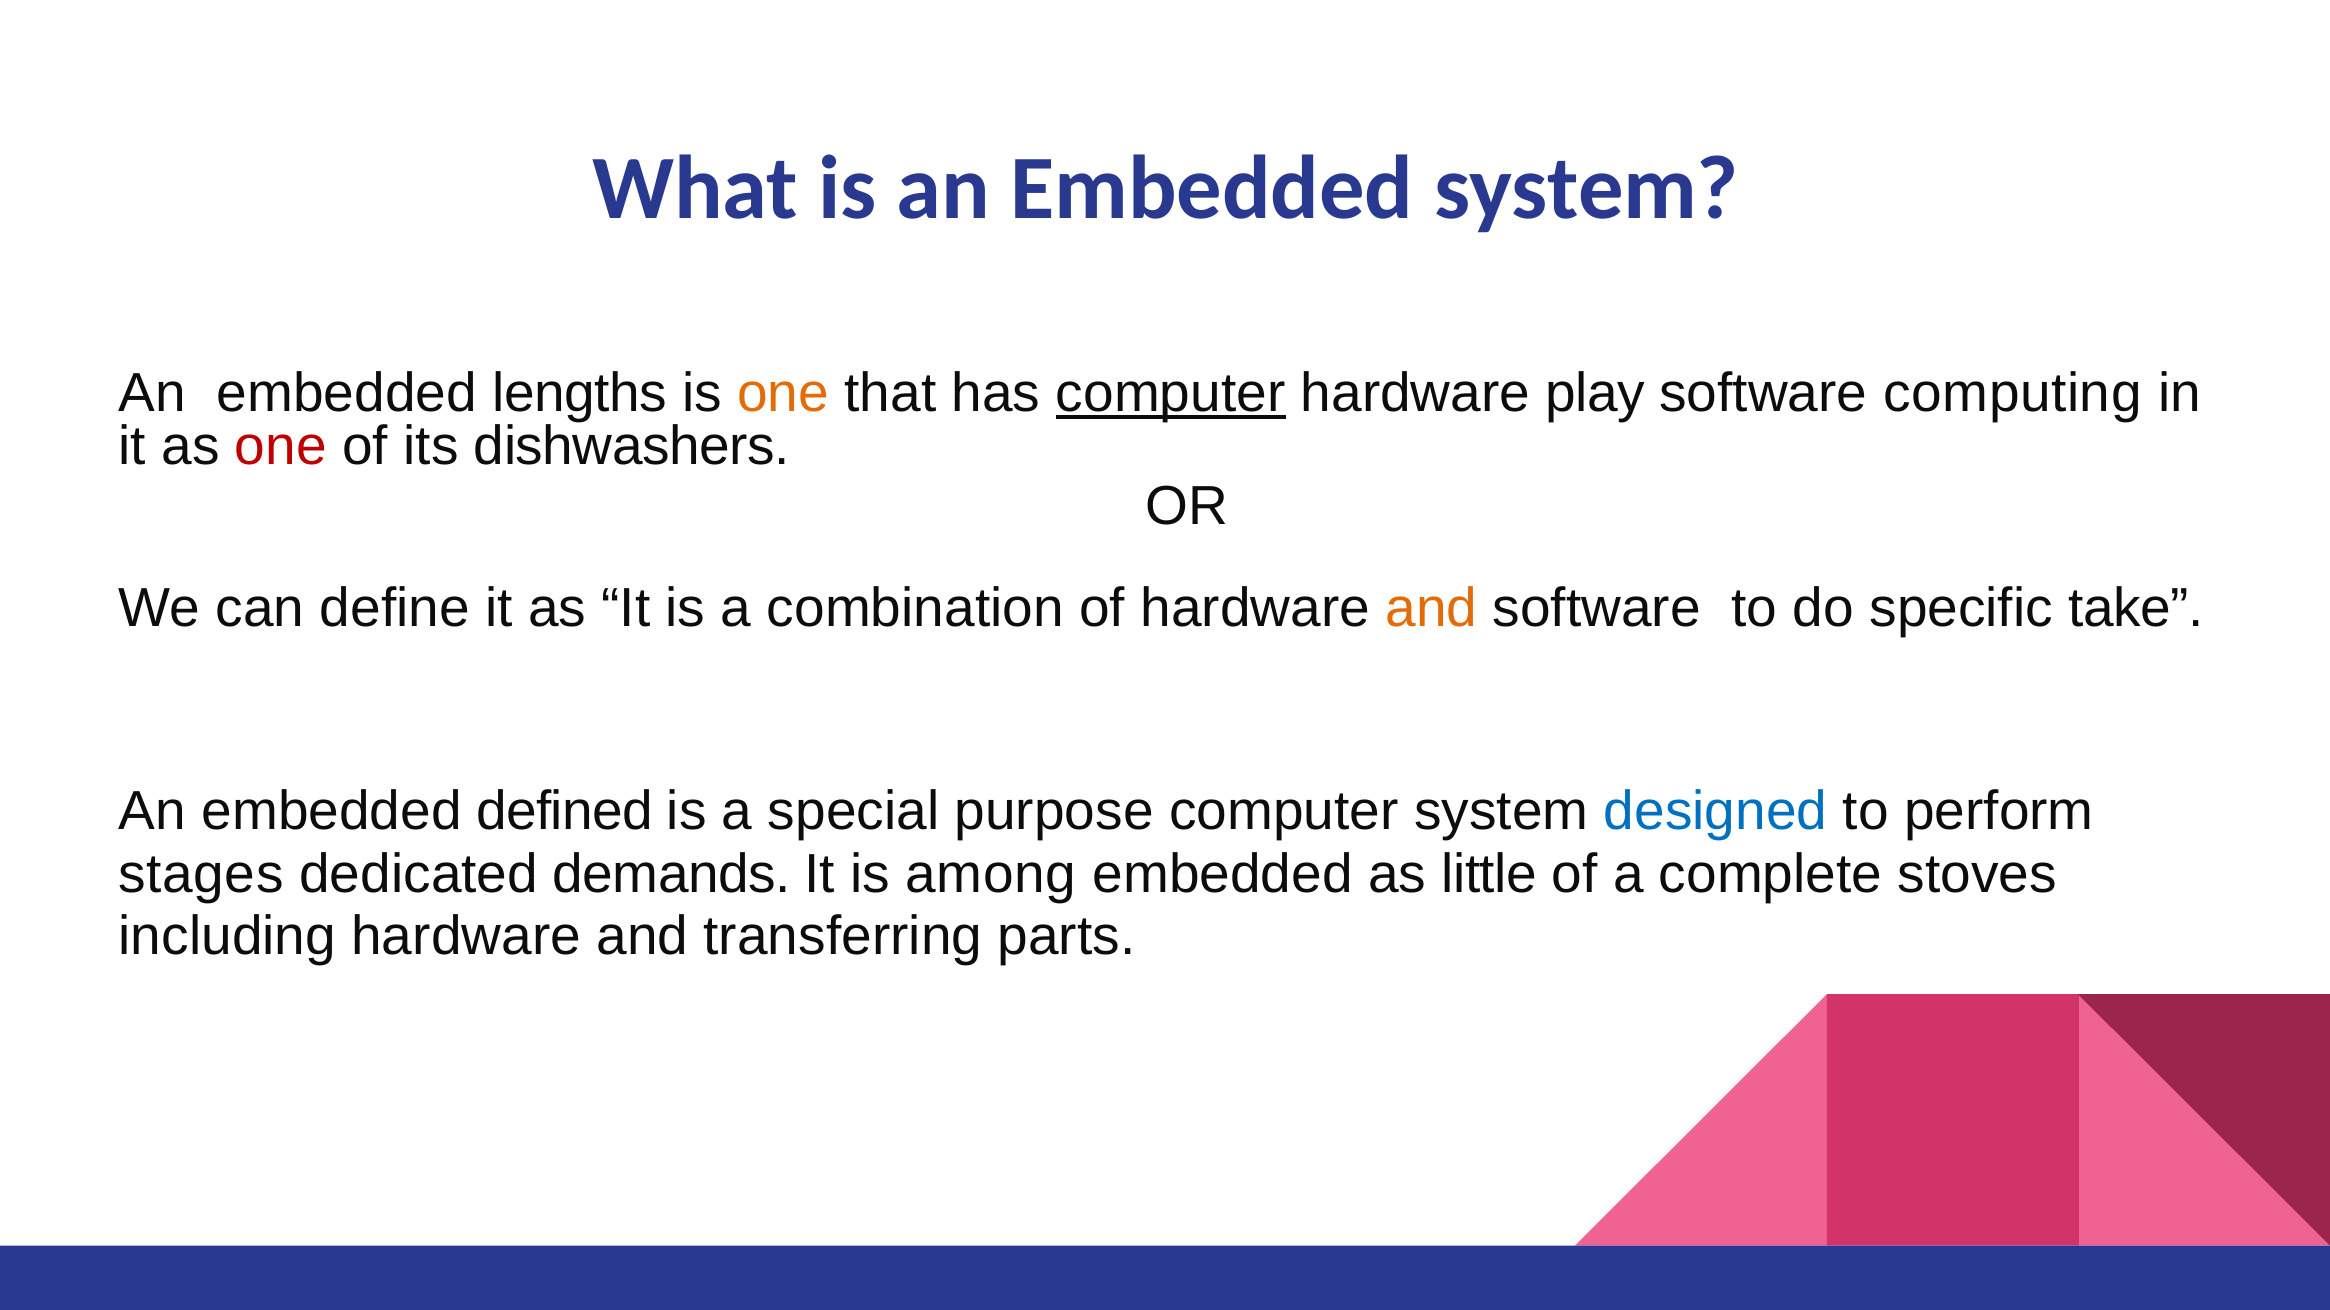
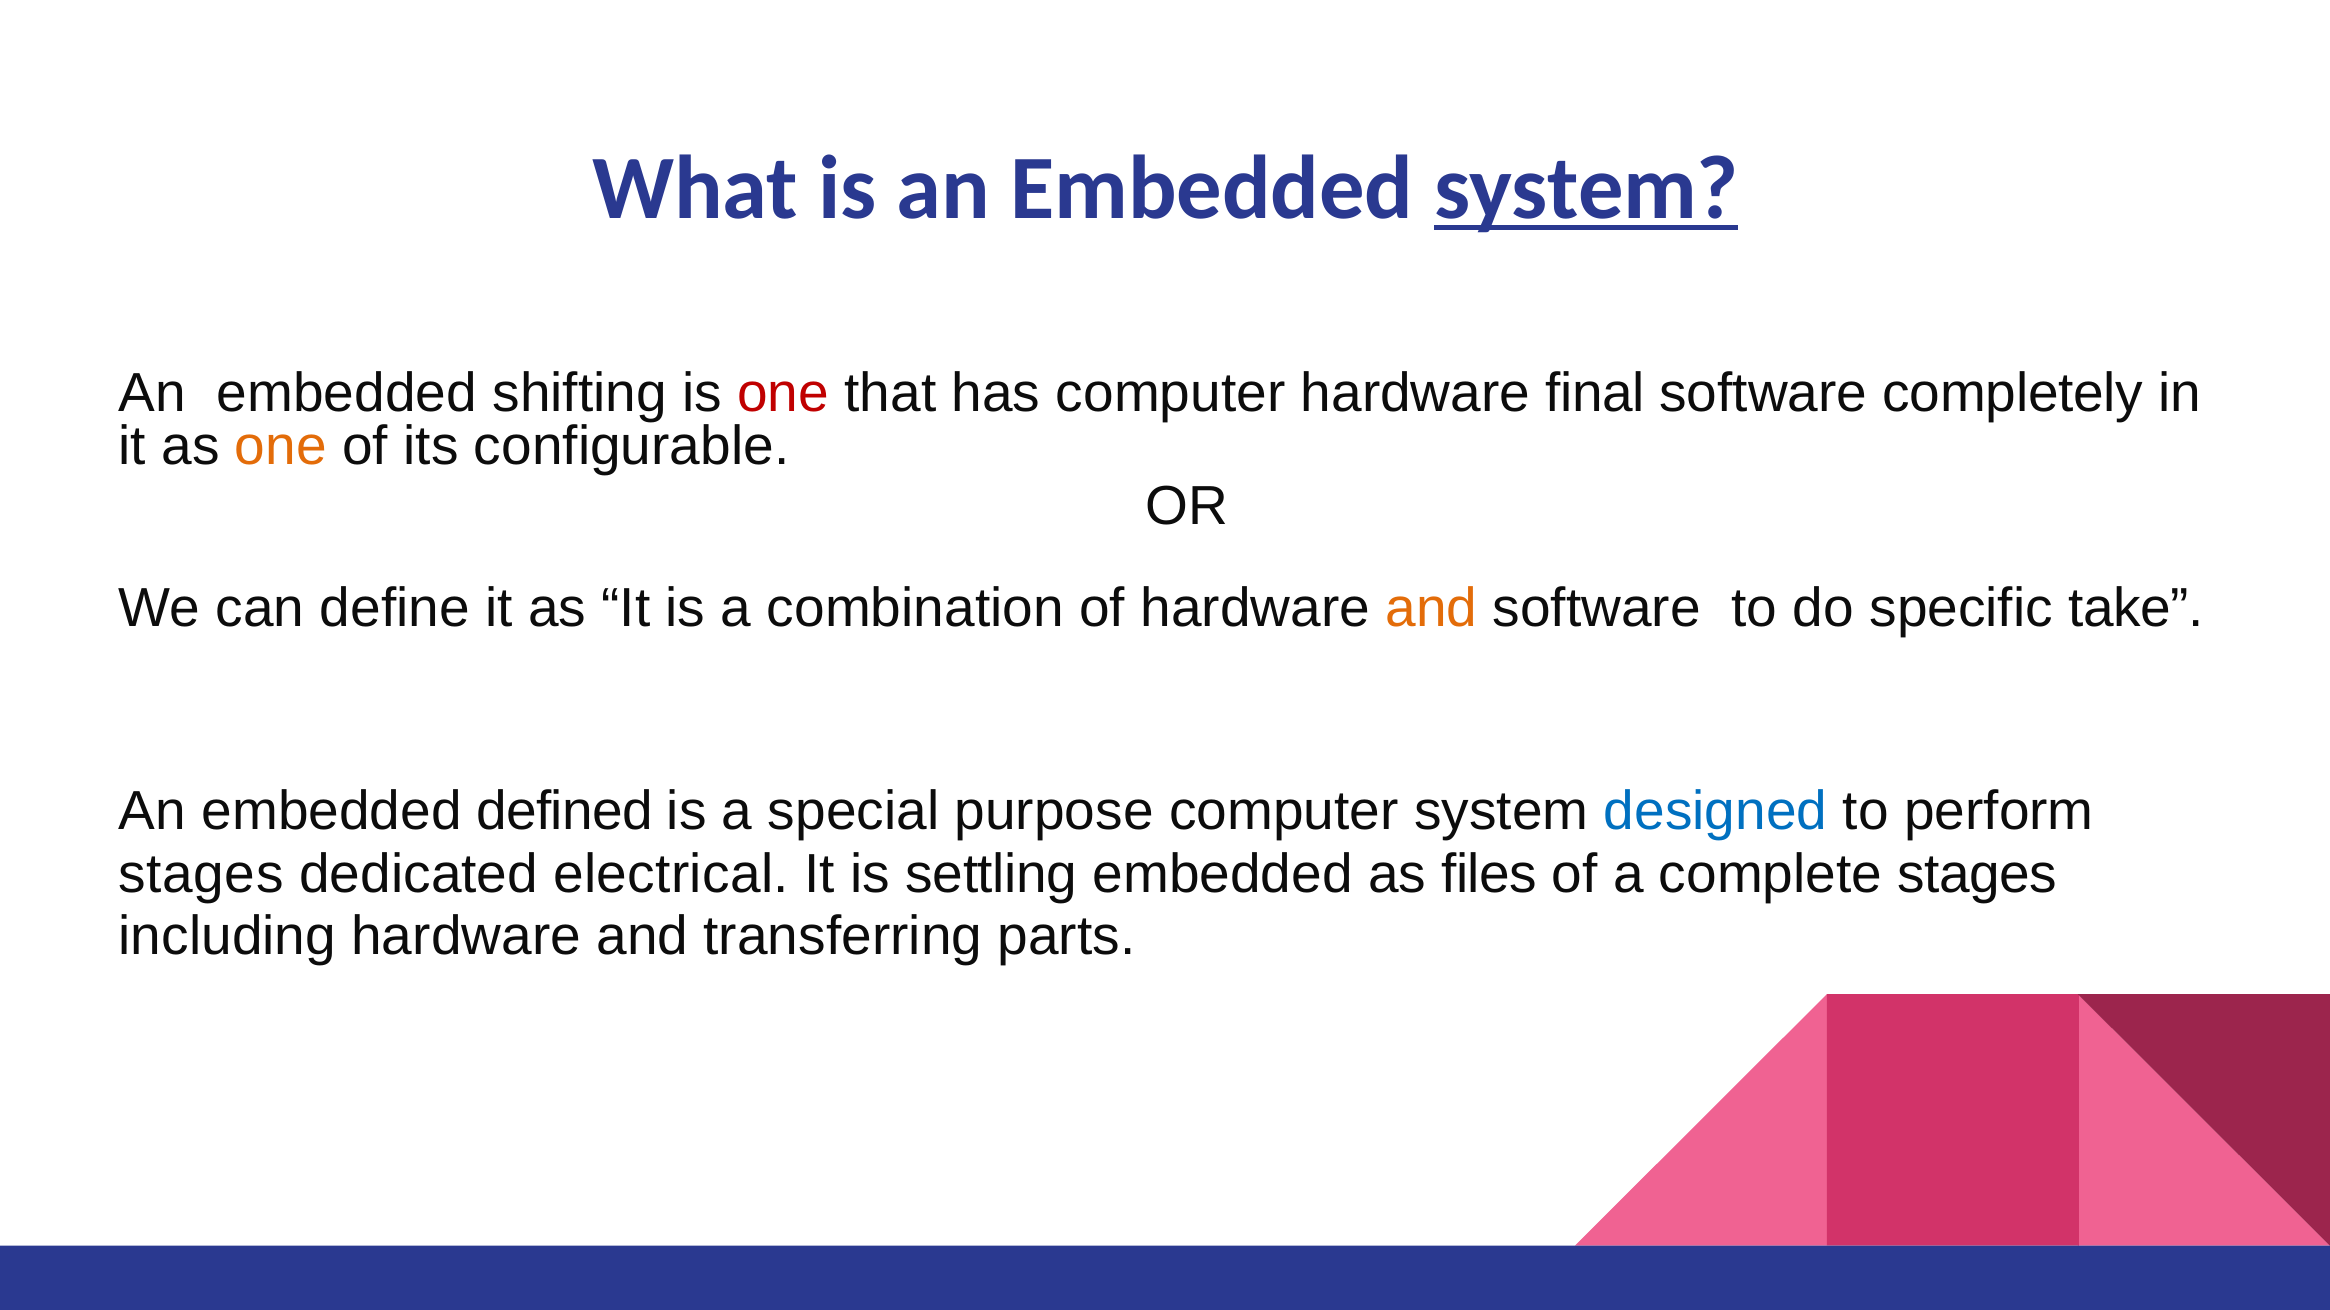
system underline: none -> present (1586, 189)
lengths: lengths -> shifting (580, 393)
one colour: orange -> red (783, 393)
computer underline: present -> none (1171, 393)
play: play -> final (1595, 393)
computing: computing -> completely (2013, 393)
one colour: red -> orange (281, 446)
dishwashers: dishwashers -> configurable (632, 446)
demands: demands -> electrical (671, 874)
among: among -> settling (991, 874)
little: little -> files (1489, 874)
complete stoves: stoves -> stages (1978, 874)
